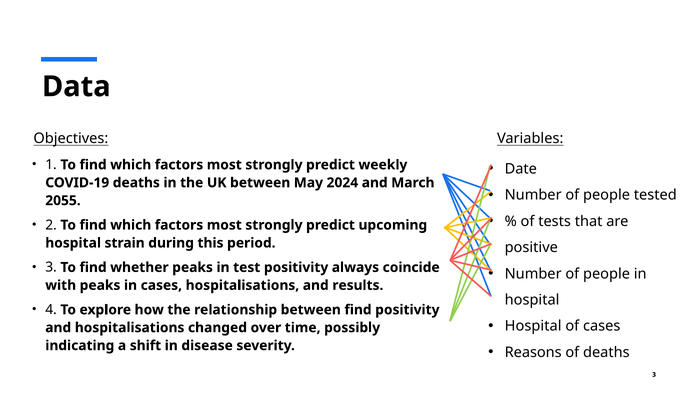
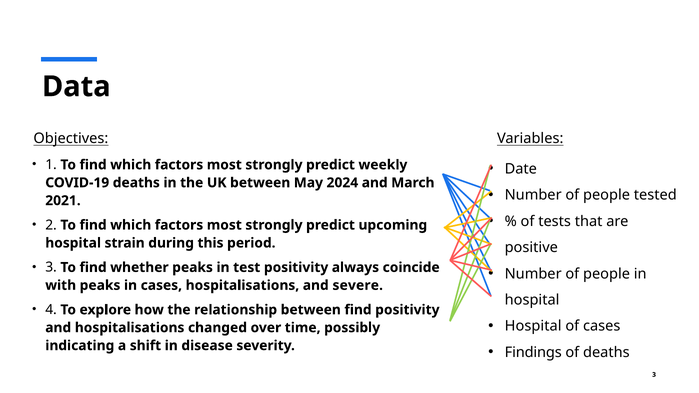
2055: 2055 -> 2021 (63, 201)
results: results -> severe (358, 285)
Reasons: Reasons -> Findings (533, 353)
